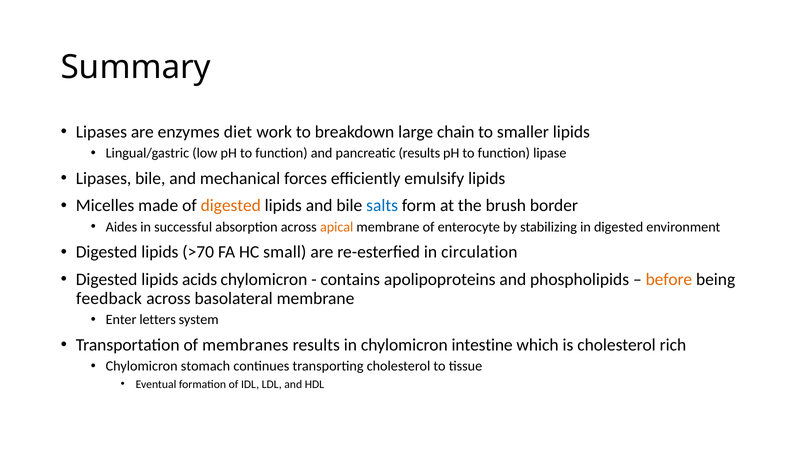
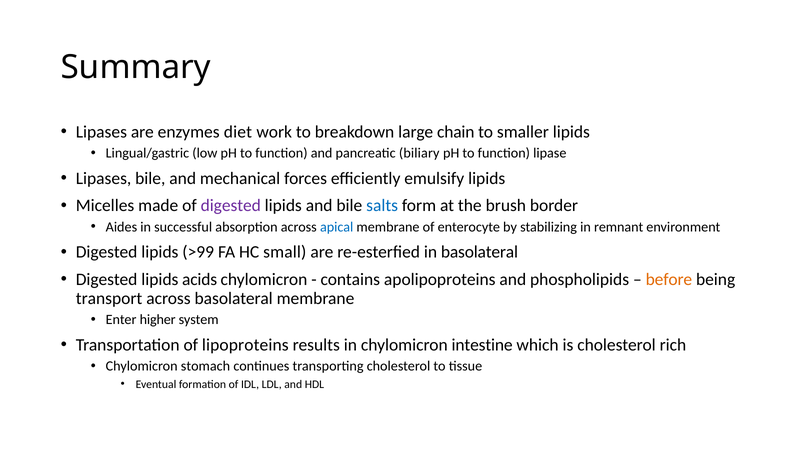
pancreatic results: results -> biliary (419, 153)
digested colour: orange -> purple (231, 206)
apical colour: orange -> blue (337, 227)
in digested: digested -> remnant (619, 227)
>70: >70 -> >99 (198, 252)
in circulation: circulation -> basolateral (479, 252)
feedback: feedback -> transport (109, 298)
letters: letters -> higher (158, 319)
membranes: membranes -> lipoproteins (245, 345)
